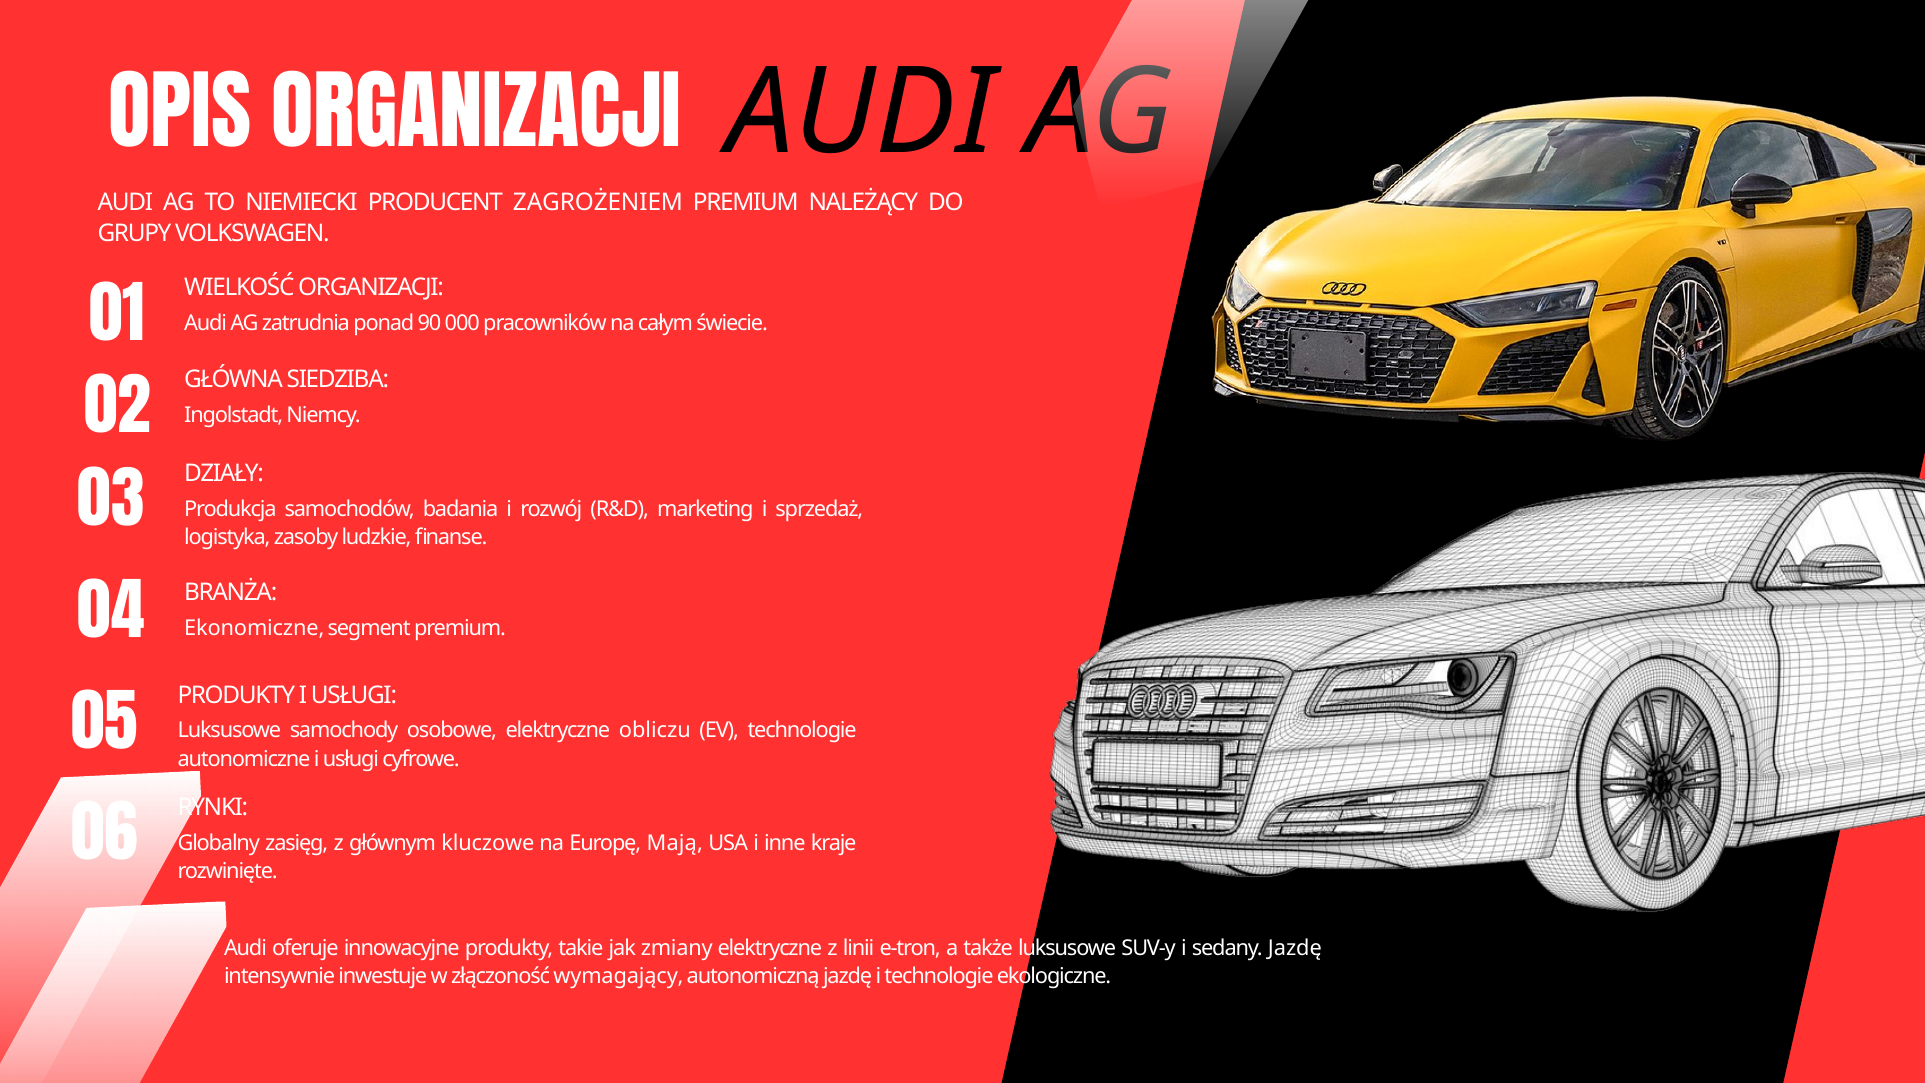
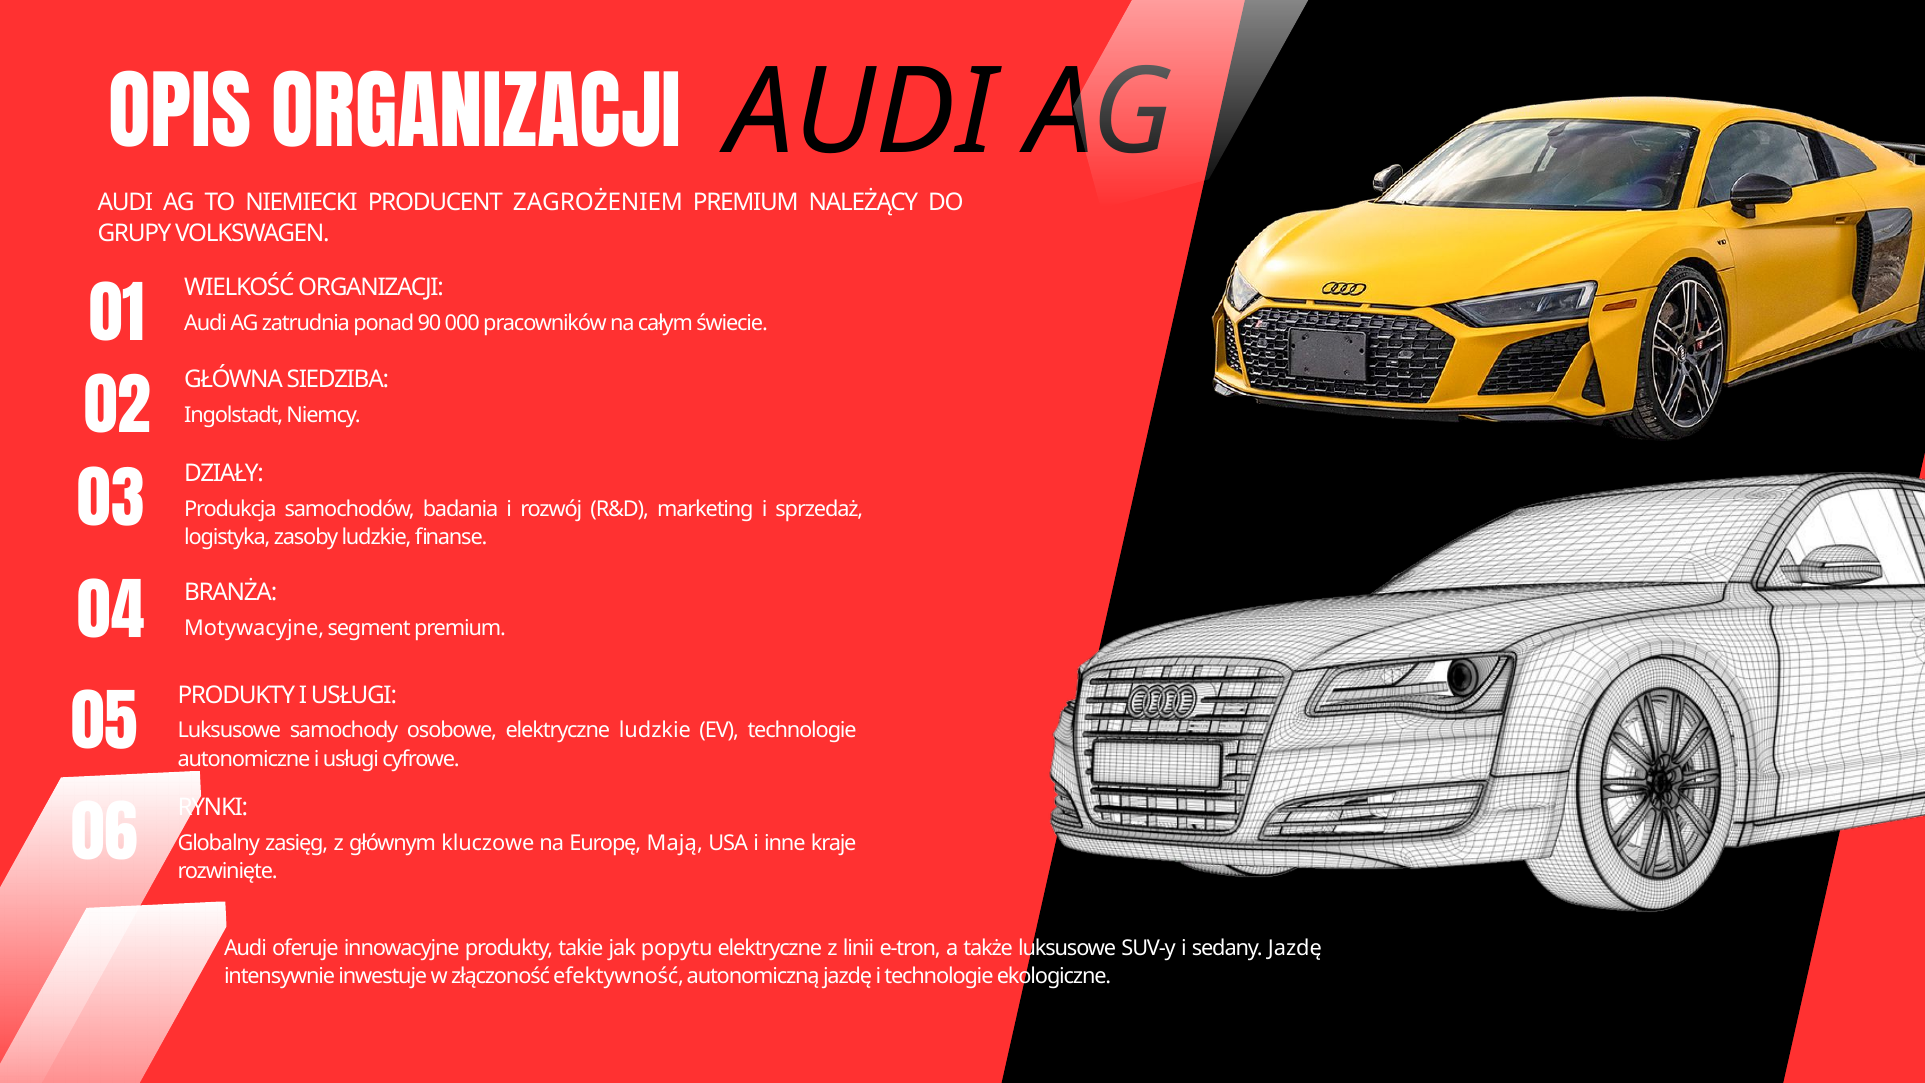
Ekonomiczne: Ekonomiczne -> Motywacyjne (254, 628)
elektryczne obliczu: obliczu -> ludzkie (655, 731)
zmiany: zmiany -> popytu (677, 948)
wymagający: wymagający -> efektywność (618, 976)
